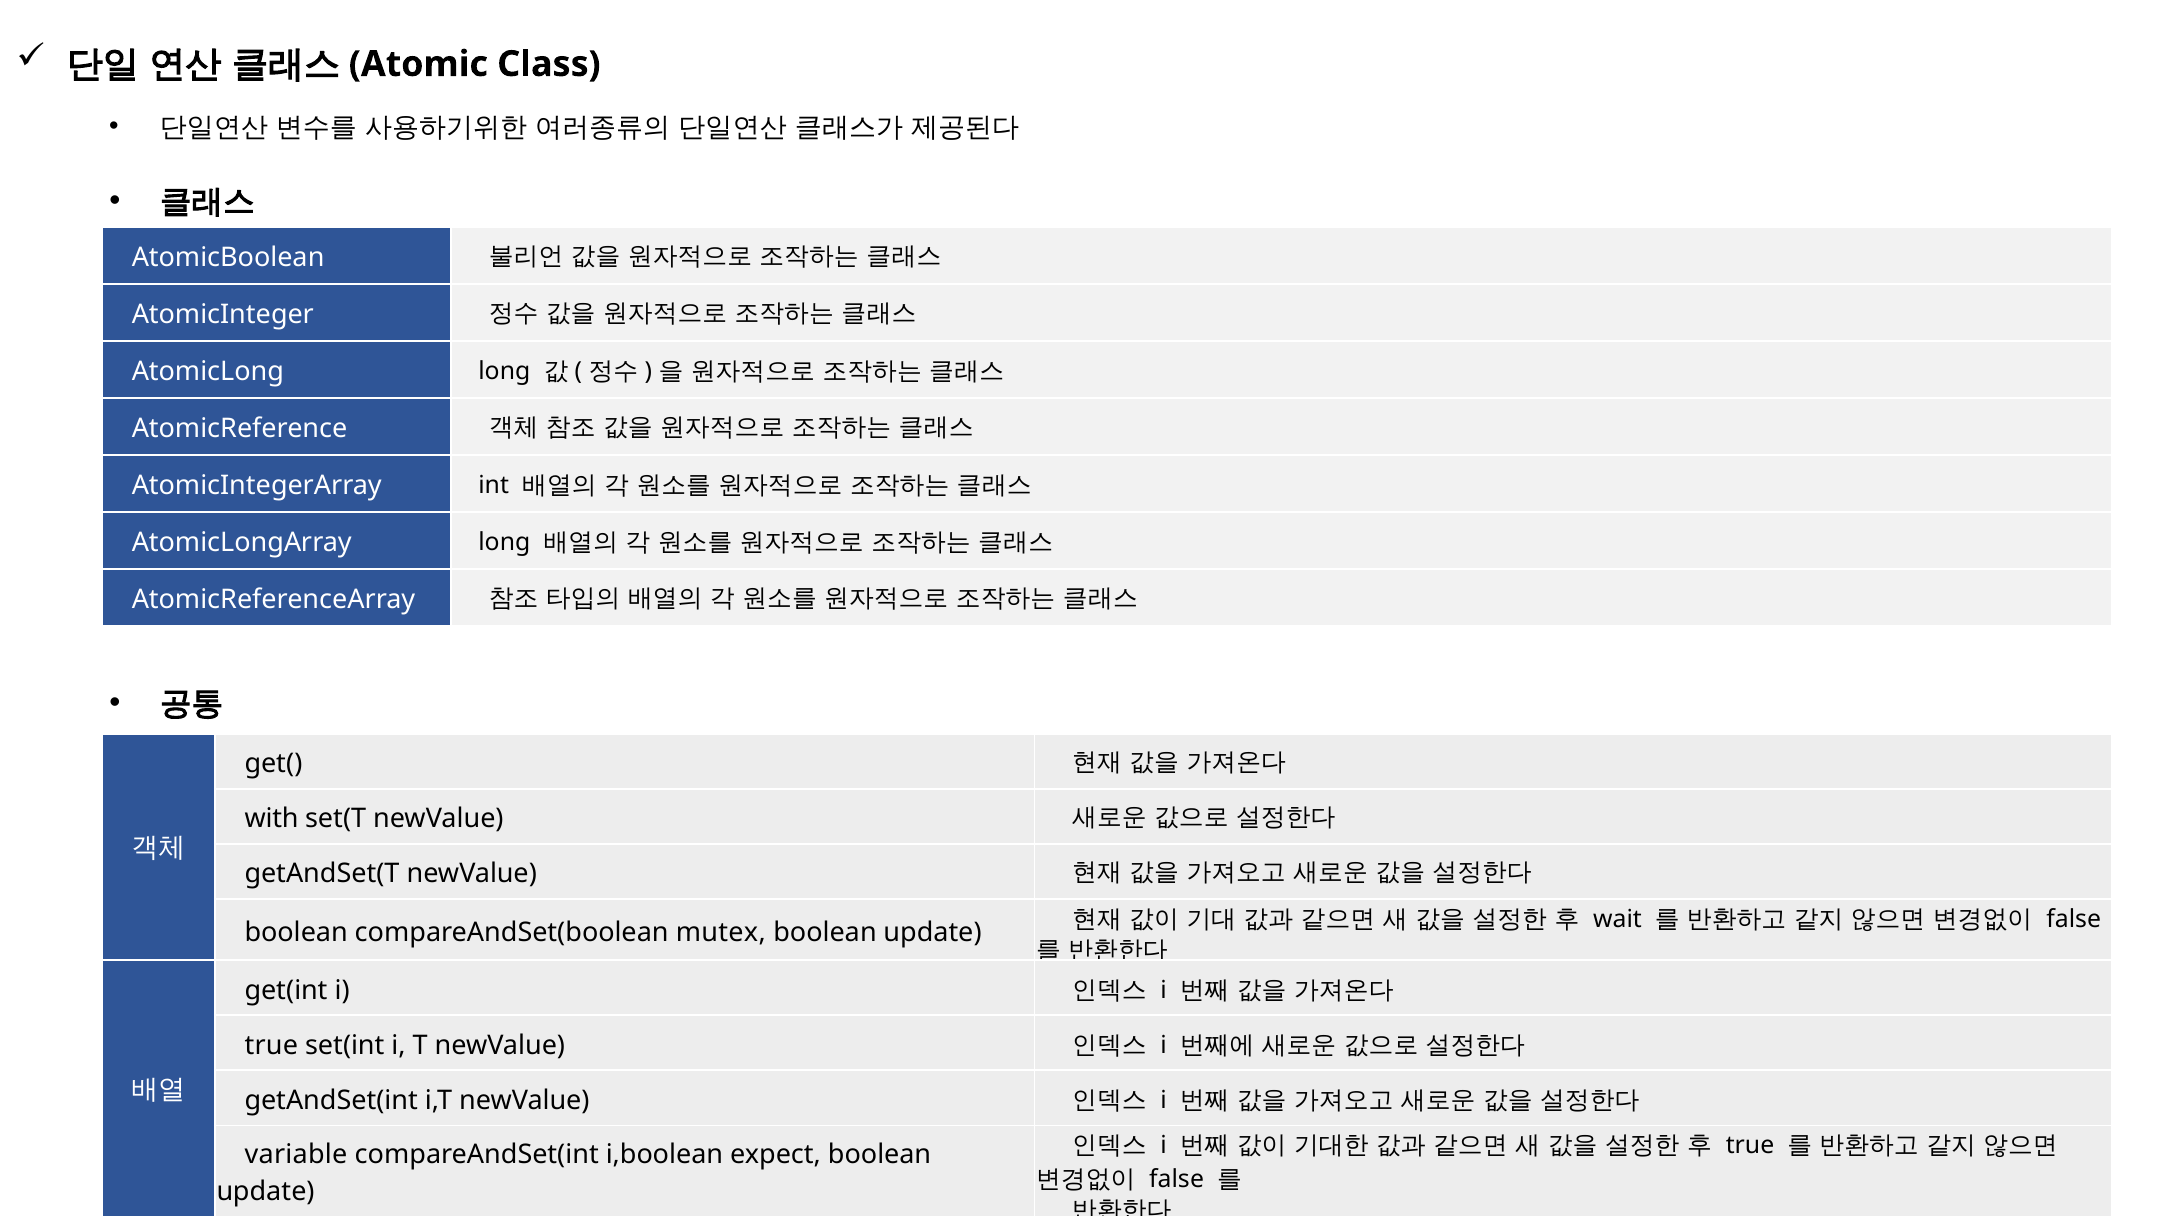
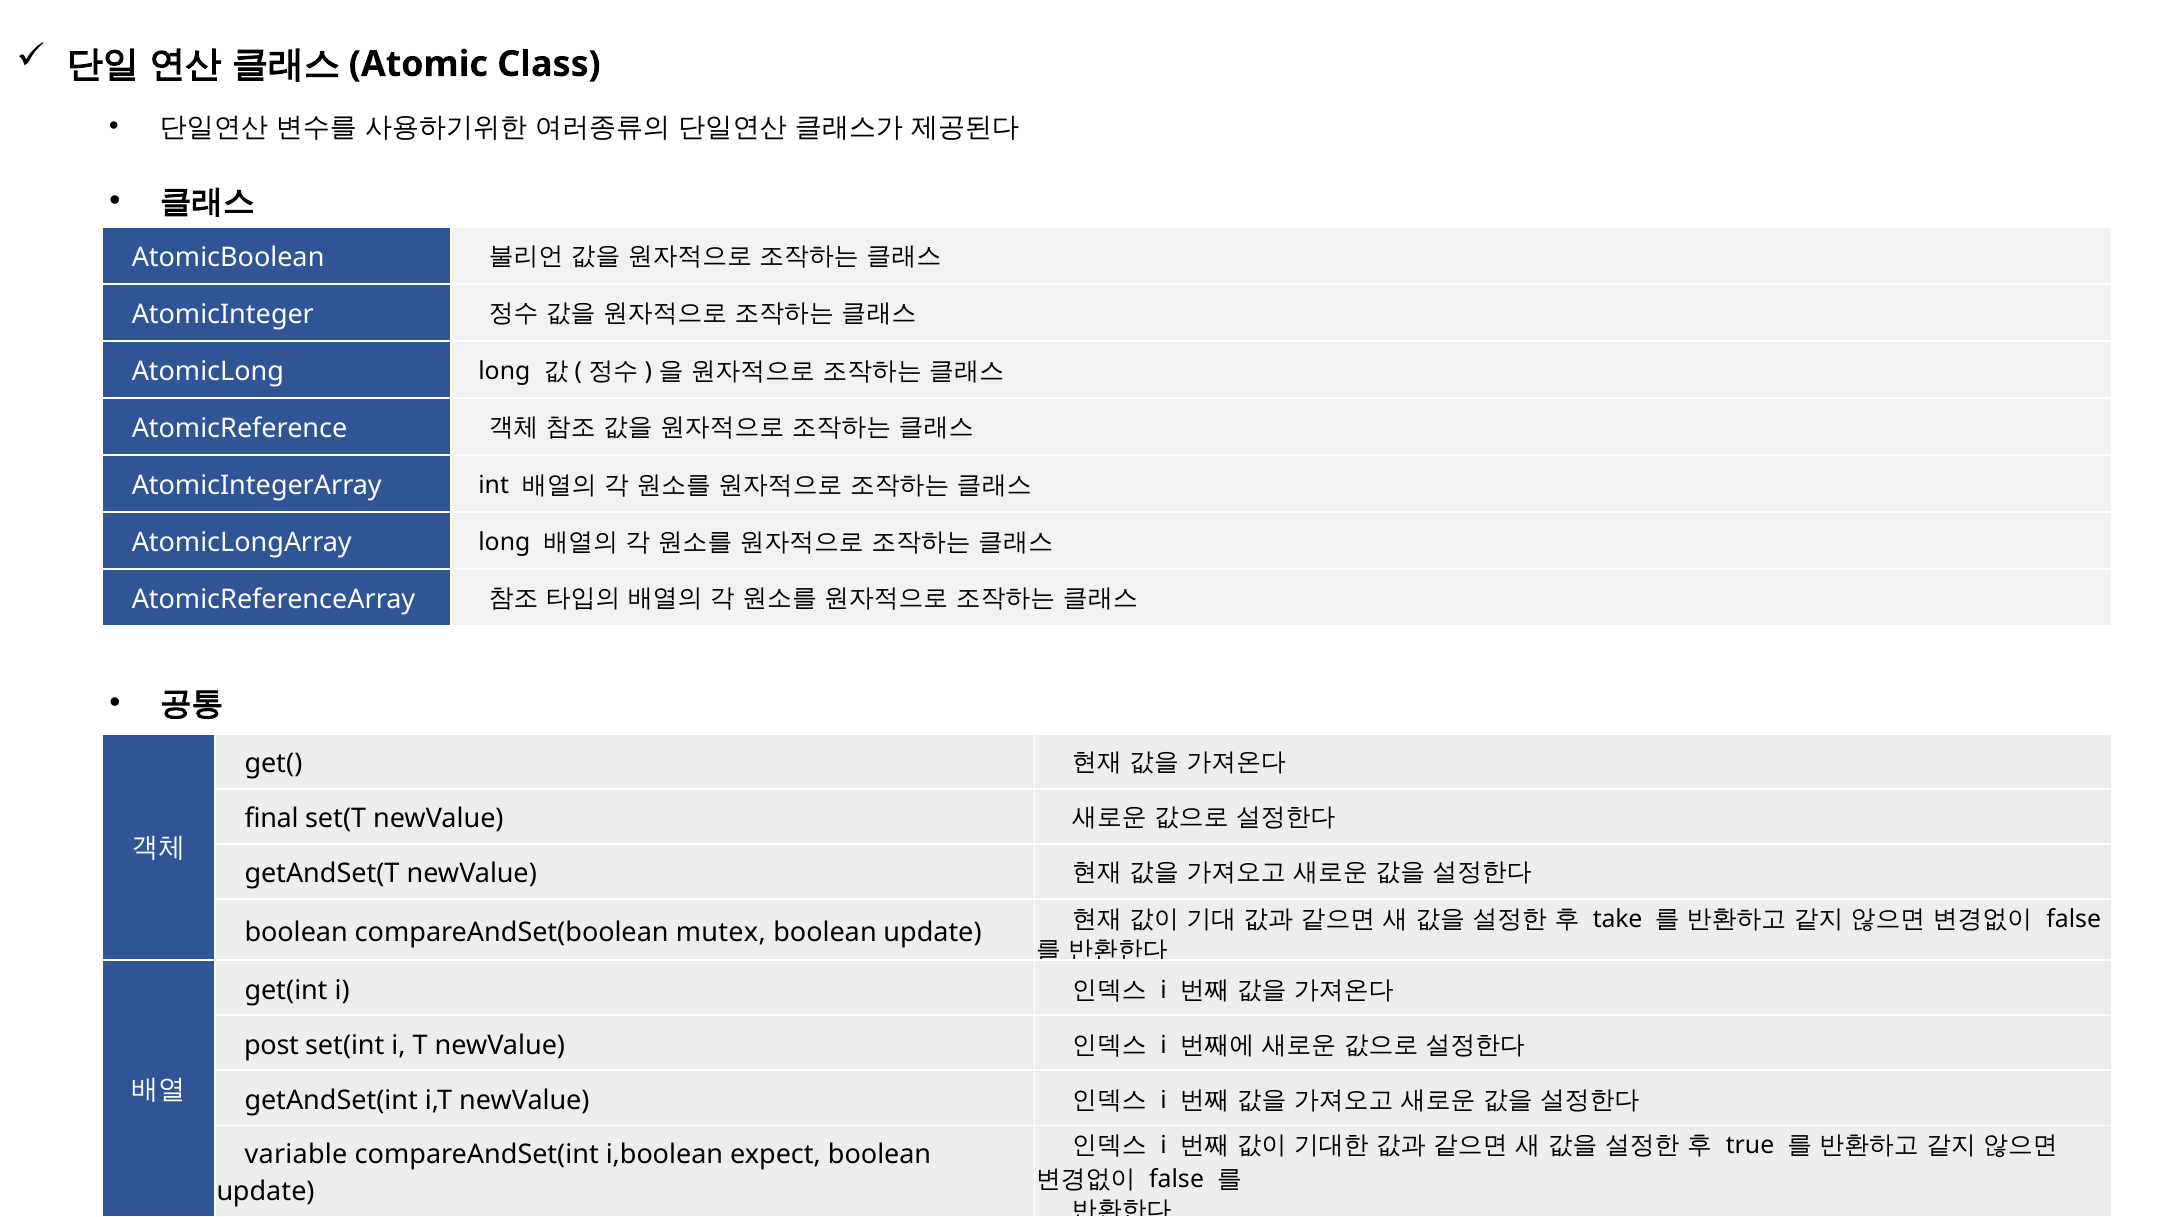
with: with -> final (272, 819)
wait: wait -> take (1618, 919)
true: true -> post (272, 1045)
